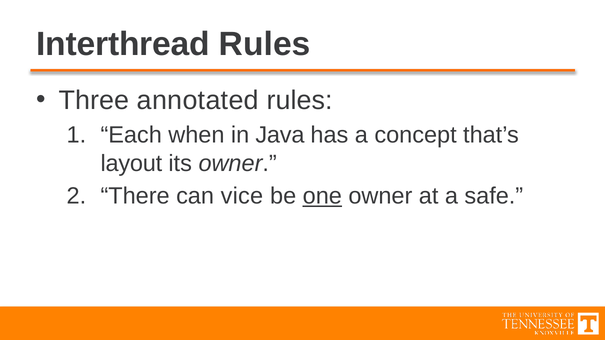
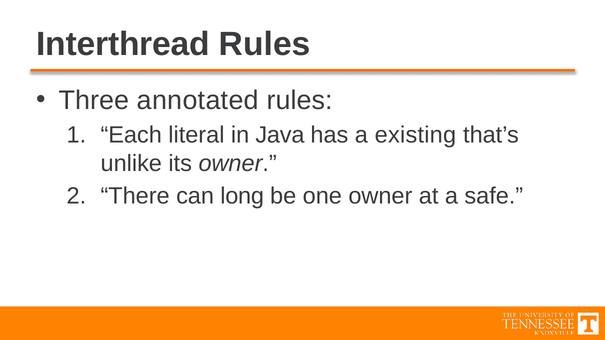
when: when -> literal (196, 135)
concept: concept -> existing (415, 135)
layout: layout -> unlike (131, 163)
vice: vice -> long (242, 196)
one underline: present -> none (322, 196)
